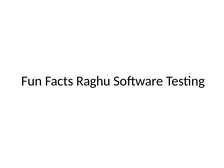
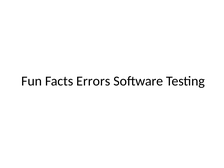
Raghu: Raghu -> Errors (93, 81)
